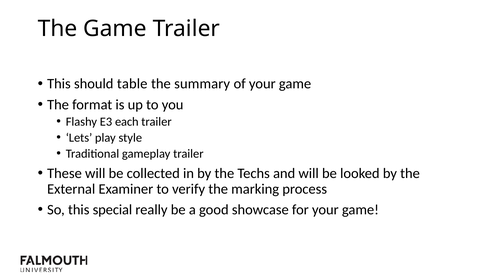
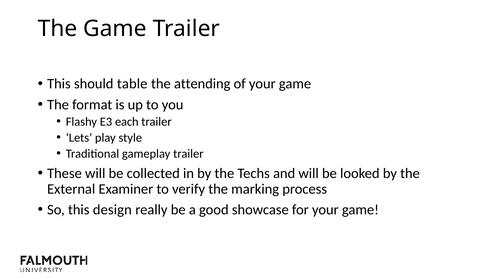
summary: summary -> attending (202, 84)
special: special -> design (112, 210)
